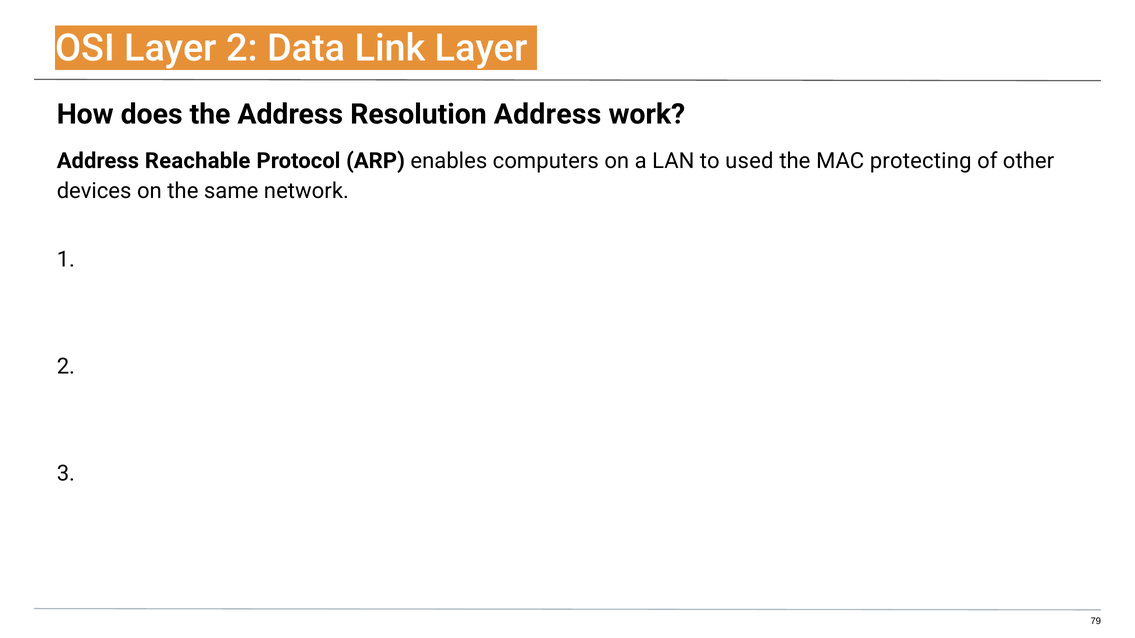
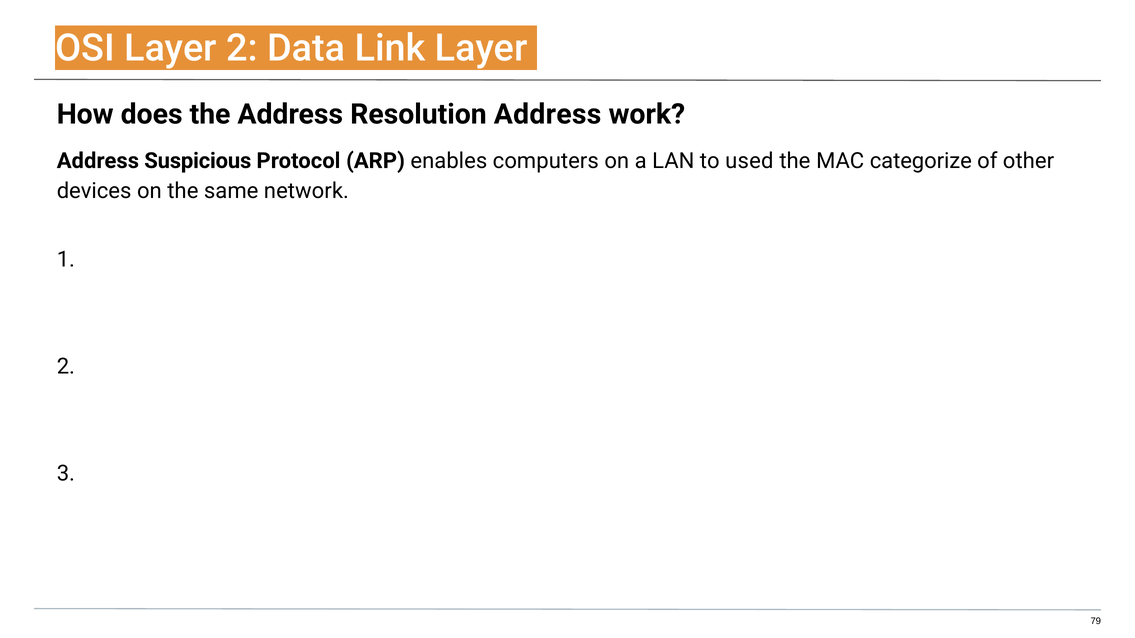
Reachable: Reachable -> Suspicious (198, 161)
protecting: protecting -> categorize (921, 161)
